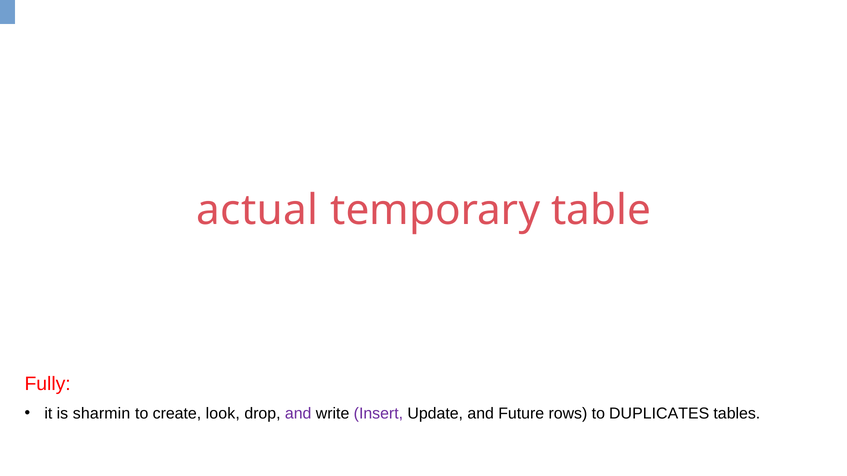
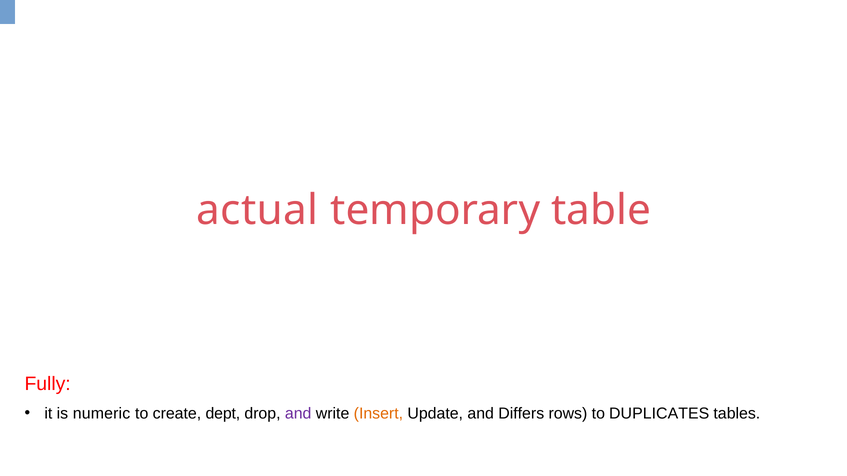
sharmin: sharmin -> numeric (102, 414)
look: look -> dept (223, 414)
Insert colour: purple -> orange (378, 414)
Future: Future -> Differs (521, 414)
